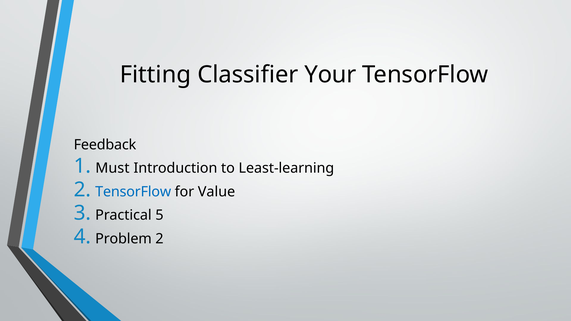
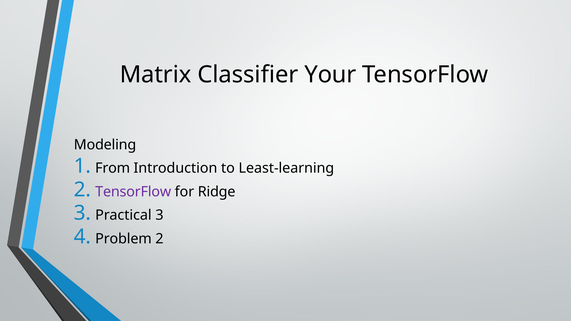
Fitting: Fitting -> Matrix (156, 75)
Feedback: Feedback -> Modeling (105, 145)
Must: Must -> From (113, 168)
TensorFlow colour: blue -> purple (133, 192)
Value: Value -> Ridge (217, 192)
Practical 5: 5 -> 3 (159, 215)
